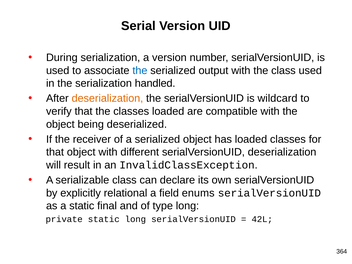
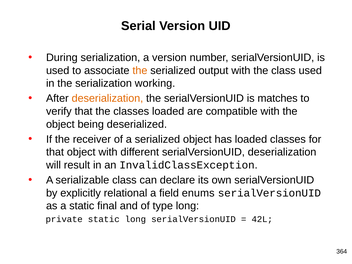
the colour: blue -> orange (140, 70)
handled: handled -> working (155, 83)
wildcard: wildcard -> matches (278, 98)
